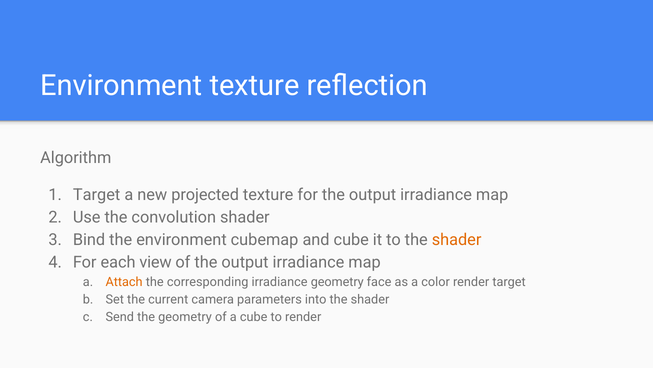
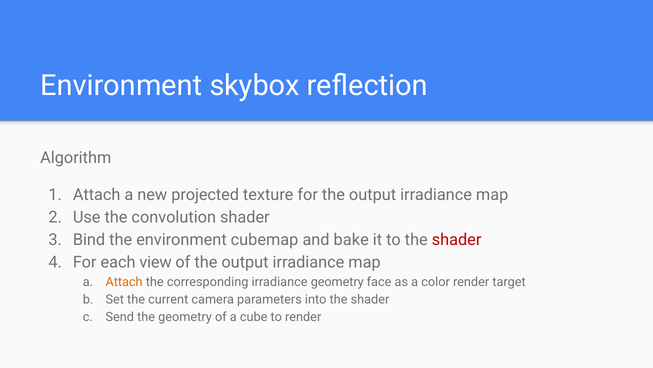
Environment texture: texture -> skybox (255, 86)
Target: Target -> Attach (97, 194)
and cube: cube -> bake (351, 240)
shader colour: orange -> red (457, 240)
